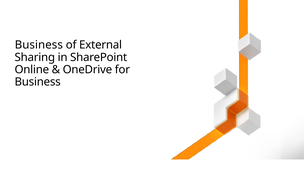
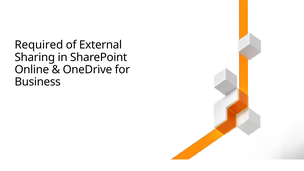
Business: Business -> Required (39, 45)
